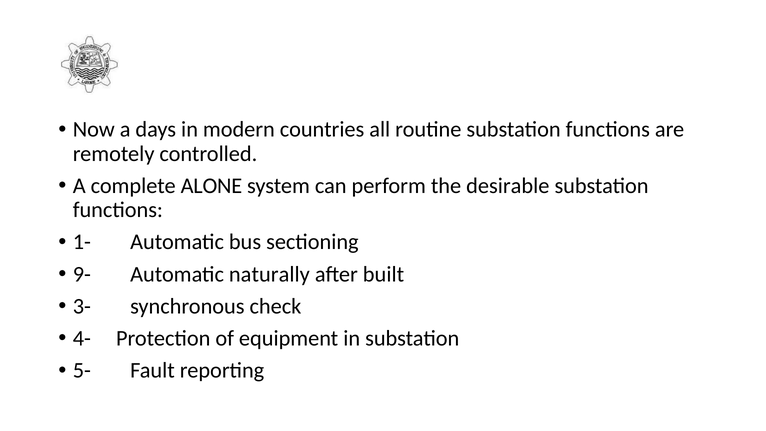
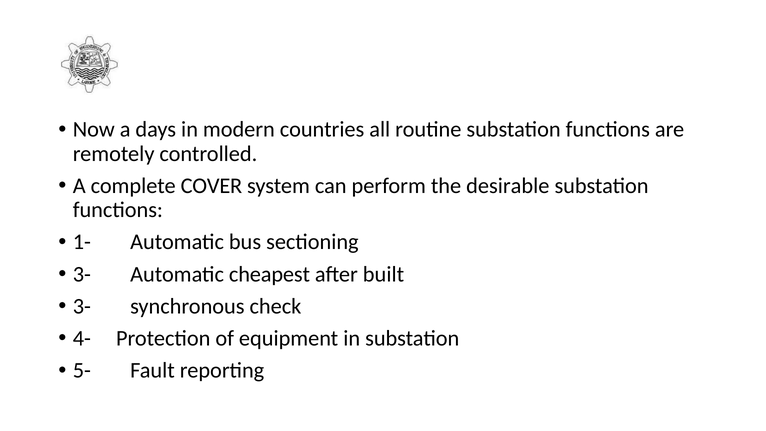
ALONE: ALONE -> COVER (211, 186)
9-: 9- -> 3- (82, 274)
naturally: naturally -> cheapest (269, 274)
